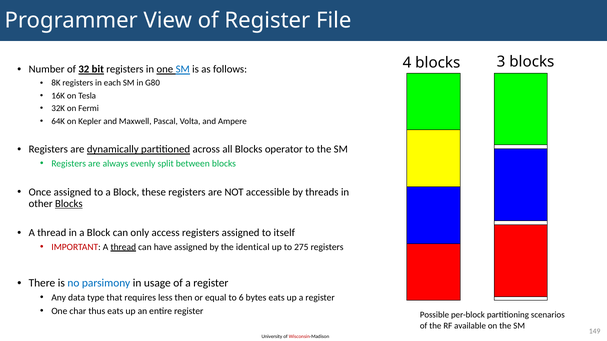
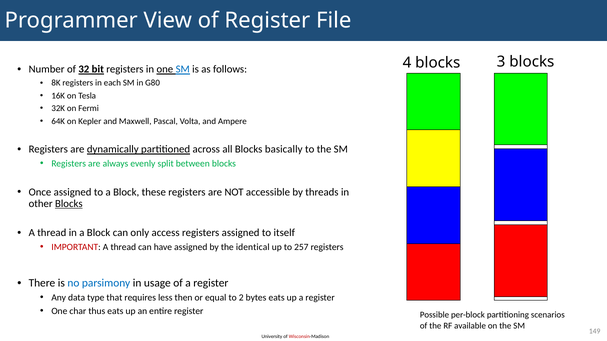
operator: operator -> basically (284, 150)
thread underline: present -> none (123, 247)
275: 275 -> 257 (301, 247)
6: 6 -> 2 (241, 298)
